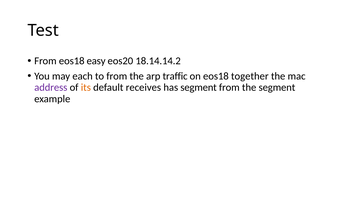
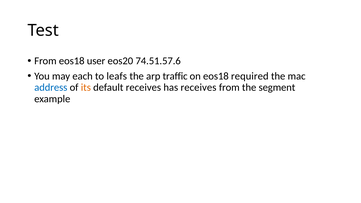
easy: easy -> user (96, 61)
18.14.14.2: 18.14.14.2 -> 74.51.57.6 (158, 61)
to from: from -> leafs (117, 76)
together: together -> required (250, 76)
address colour: purple -> blue (51, 87)
has segment: segment -> receives (198, 87)
